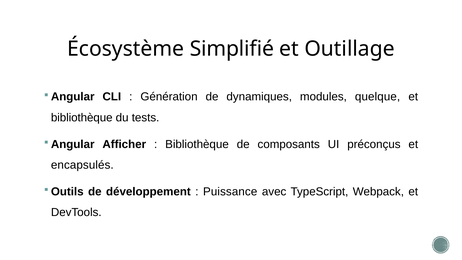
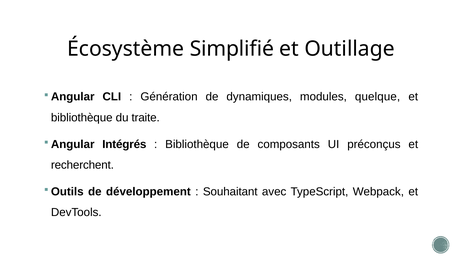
tests: tests -> traite (146, 118)
Afficher: Afficher -> Intégrés (124, 144)
encapsulés: encapsulés -> recherchent (82, 165)
Puissance: Puissance -> Souhaitant (230, 191)
